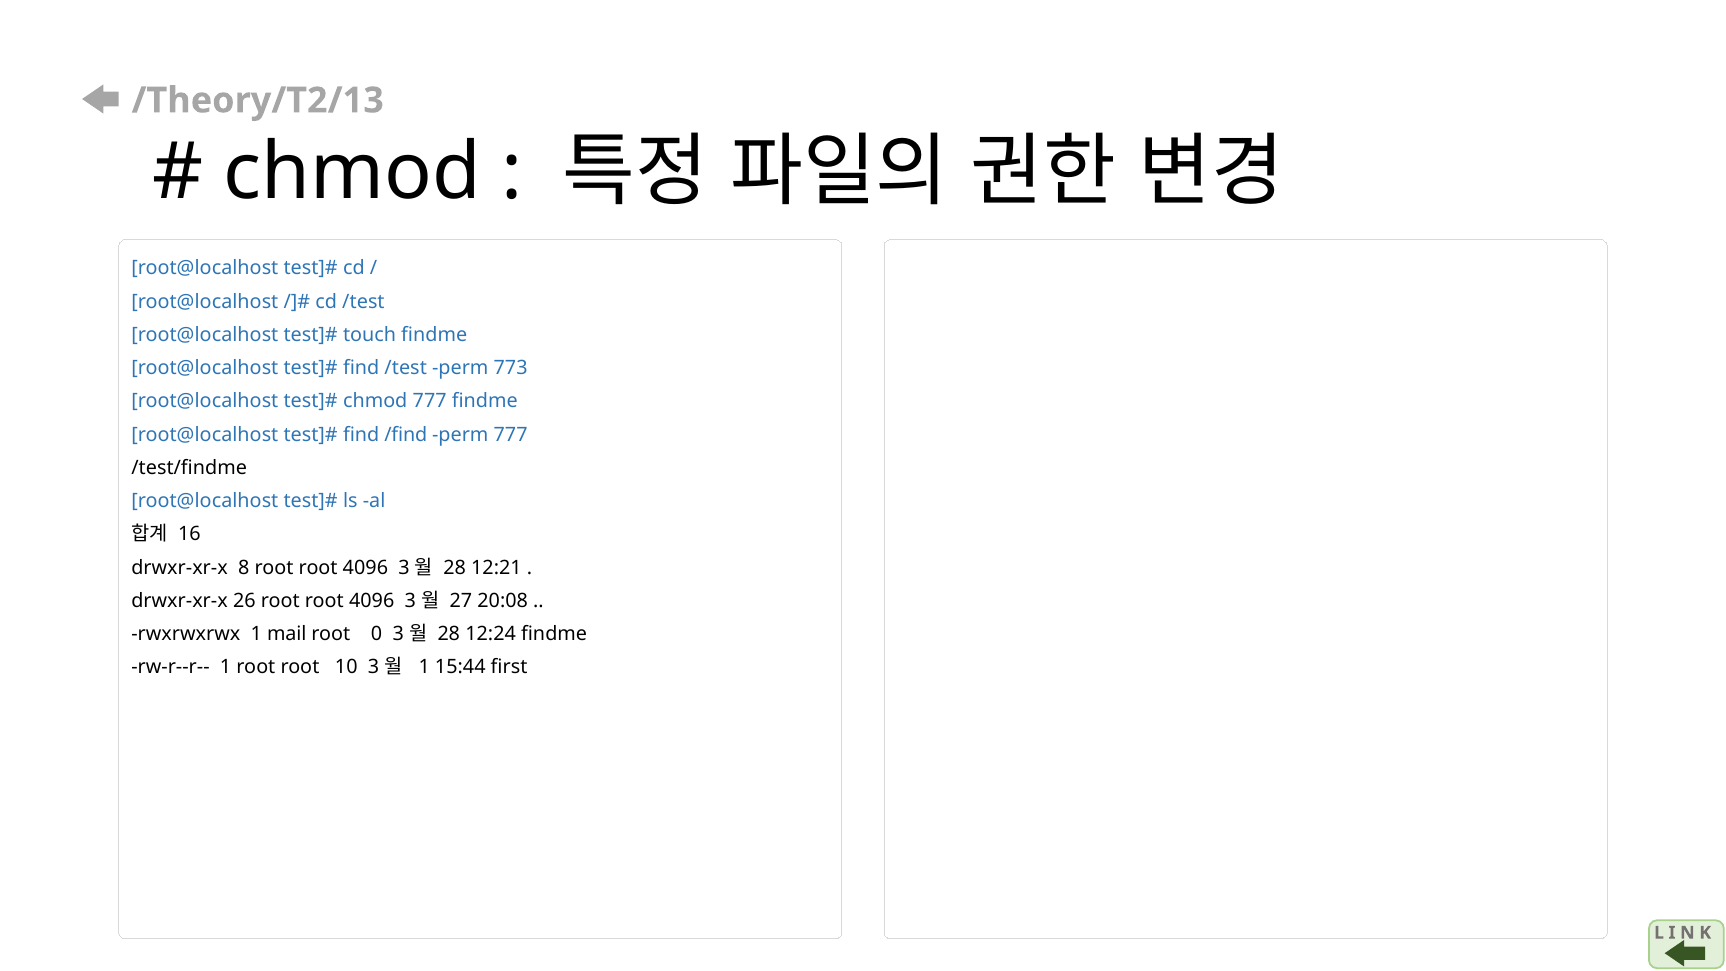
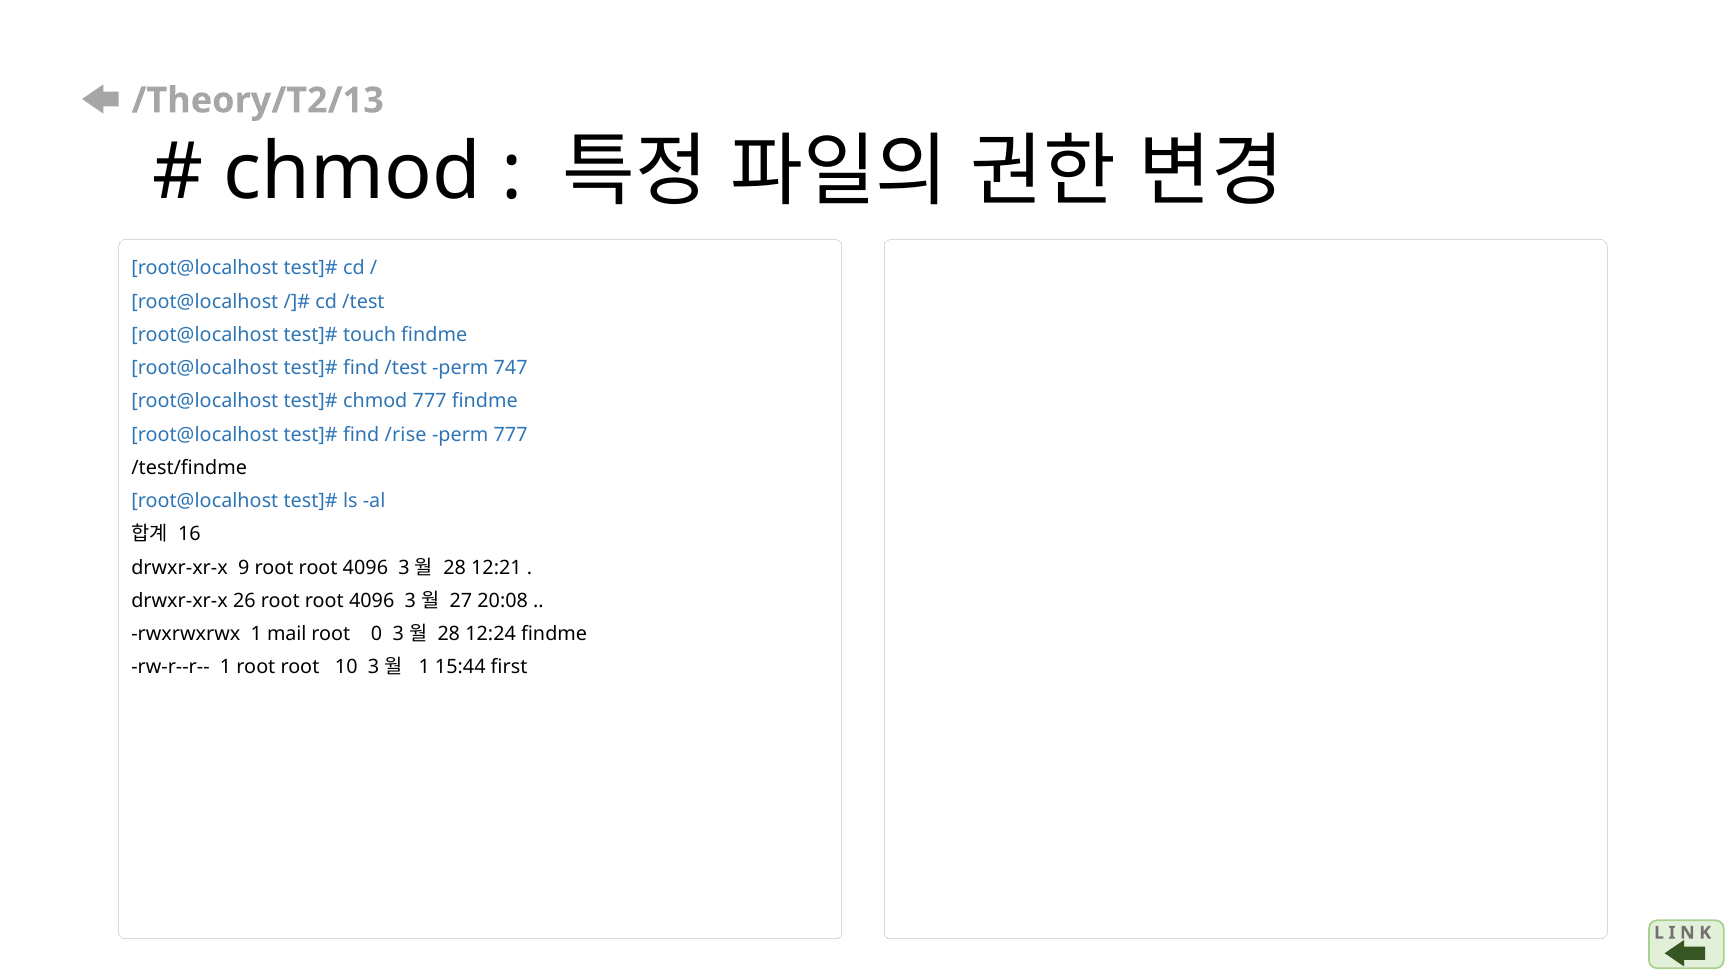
773: 773 -> 747 (511, 368)
/find: /find -> /rise (406, 435)
8: 8 -> 9 (244, 567)
